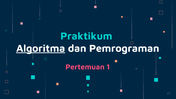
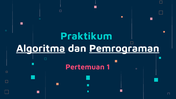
Pemrograman underline: none -> present (124, 48)
